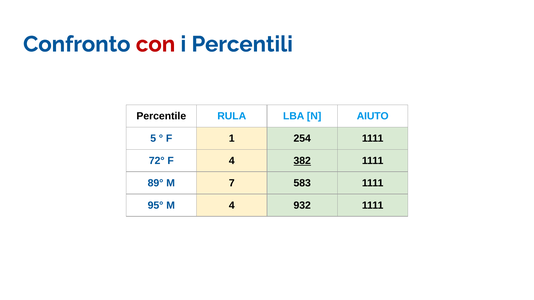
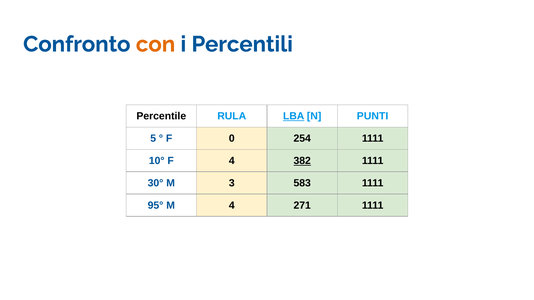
con colour: red -> orange (155, 44)
LBA underline: none -> present (294, 116)
AIUTO: AIUTO -> PUNTI (373, 116)
1: 1 -> 0 (232, 139)
72°: 72° -> 10° (157, 161)
89°: 89° -> 30° (156, 183)
7: 7 -> 3 (232, 183)
932: 932 -> 271 (302, 206)
